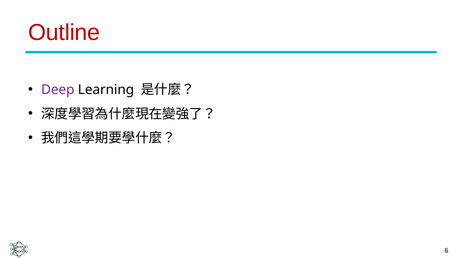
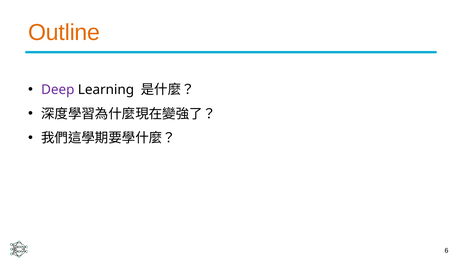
Outline colour: red -> orange (64, 33)
